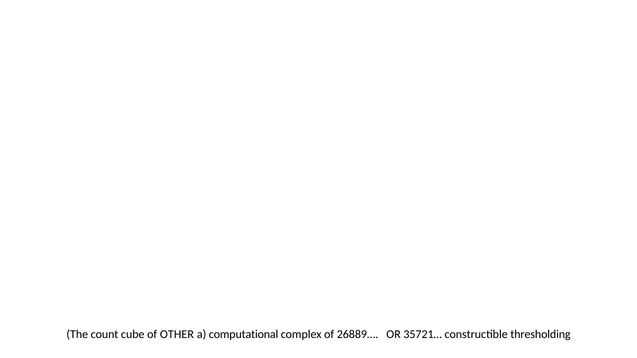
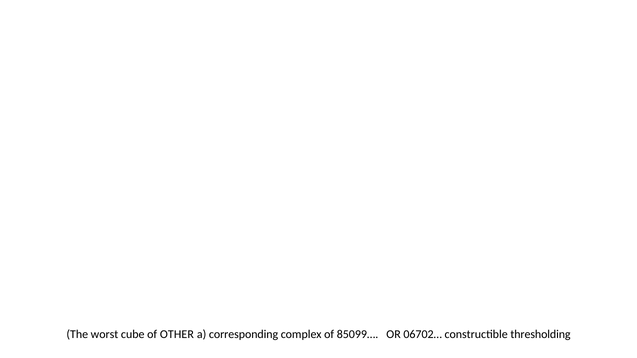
count: count -> worst (105, 334)
computational: computational -> corresponding (244, 334)
26889…: 26889… -> 85099… (358, 334)
35721…: 35721… -> 06702… (423, 334)
